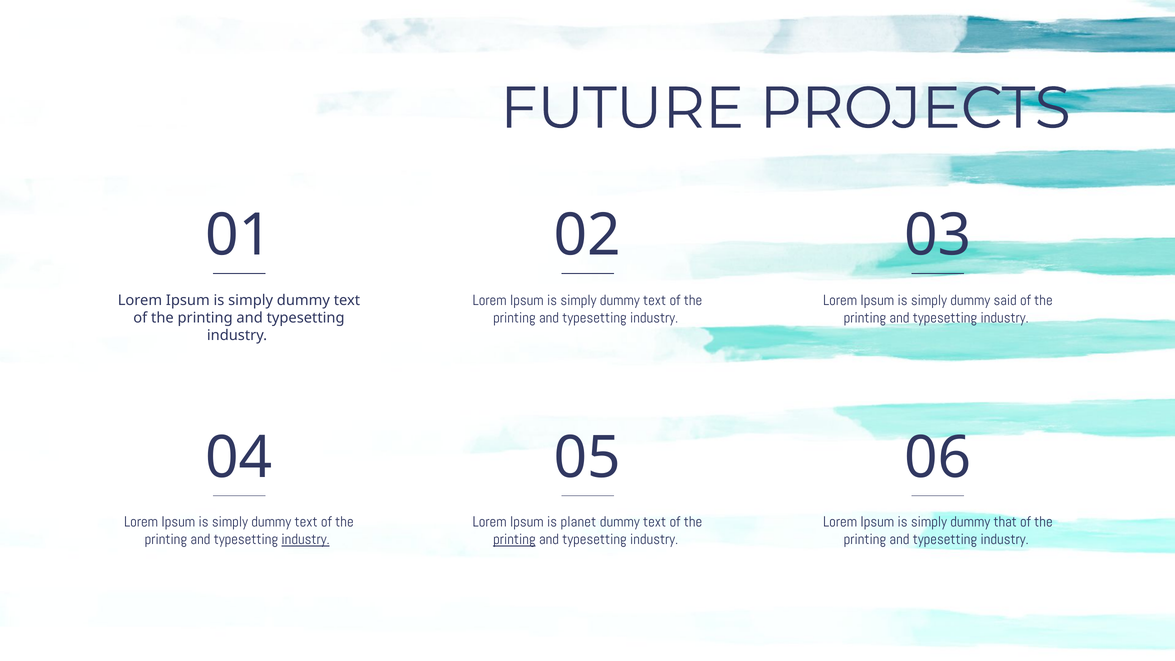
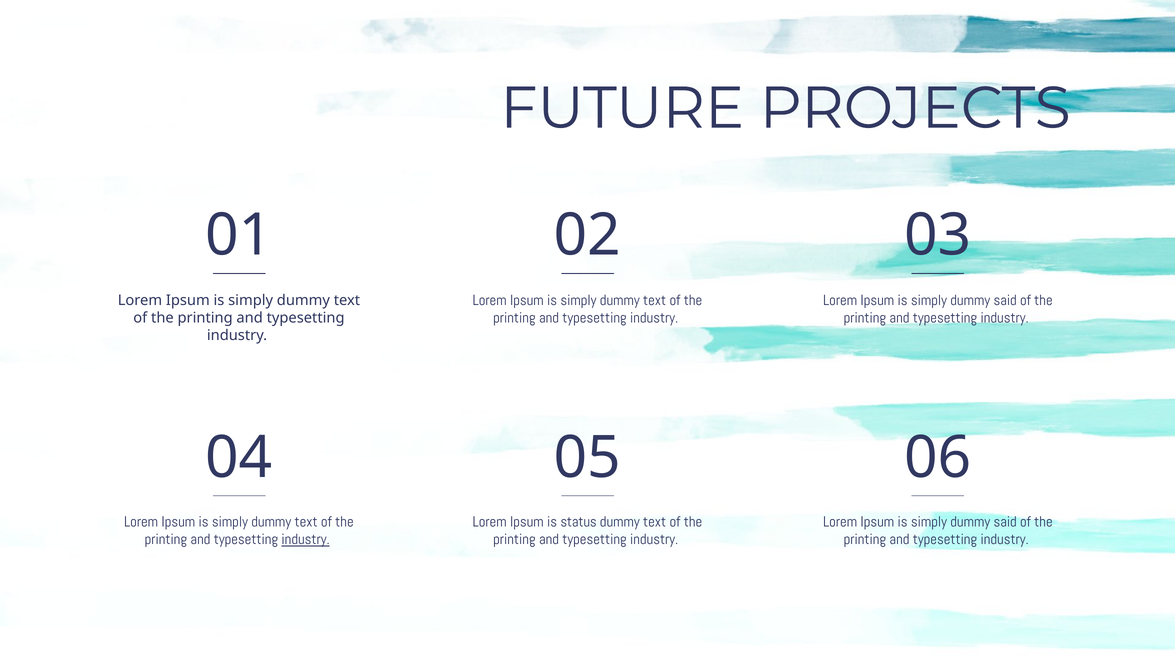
planet: planet -> status (579, 522)
that: that -> said (1005, 522)
printing underline: present -> none (514, 540)
